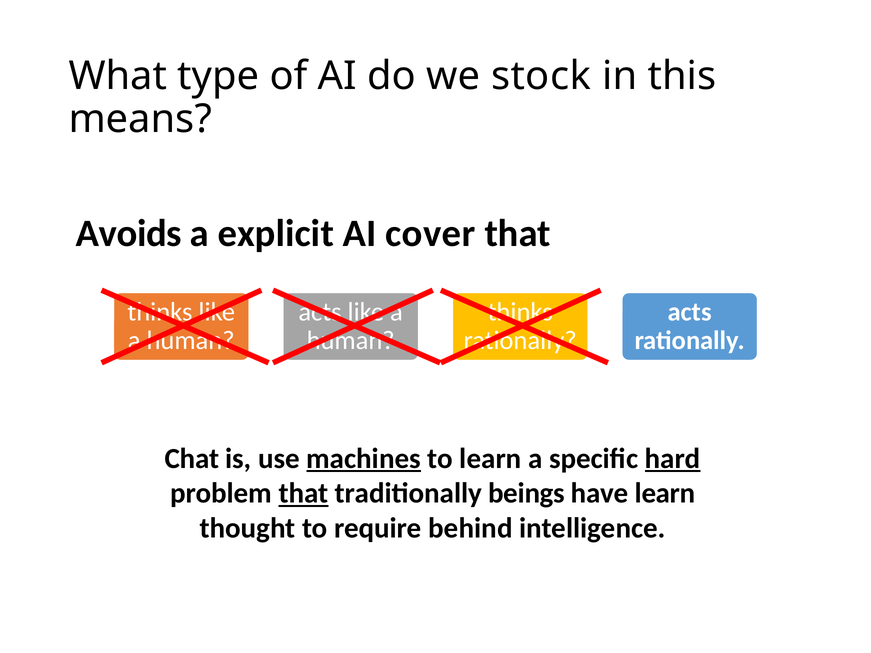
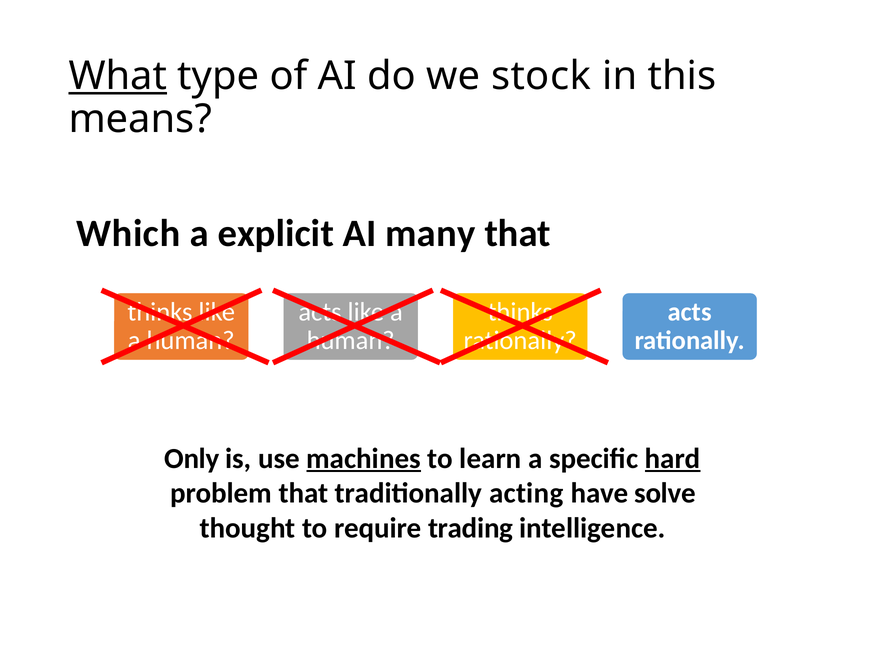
What underline: none -> present (118, 76)
Avoids: Avoids -> Which (128, 233)
cover: cover -> many (430, 233)
Chat: Chat -> Only (192, 459)
that underline: present -> none (304, 494)
beings: beings -> acting (526, 494)
have learn: learn -> solve (665, 494)
behind: behind -> trading (471, 528)
